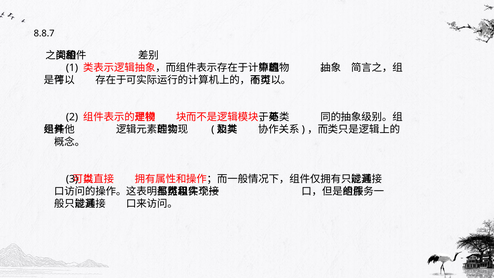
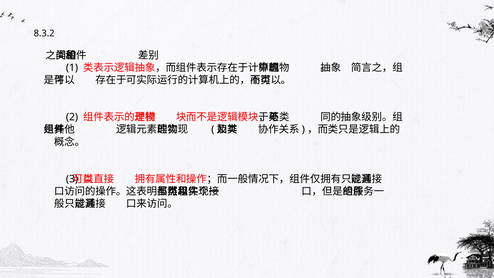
8.8.7: 8.8.7 -> 8.3.2 (44, 33)
